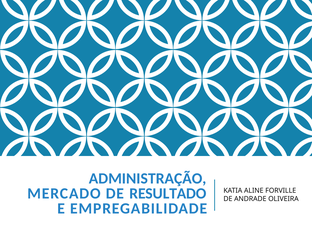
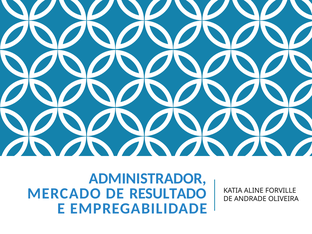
ADMINISTRAÇÃO: ADMINISTRAÇÃO -> ADMINISTRADOR (148, 179)
